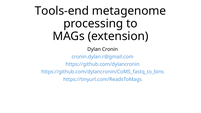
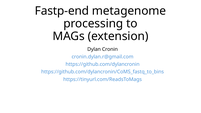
Tools-end: Tools-end -> Fastp-end (62, 11)
